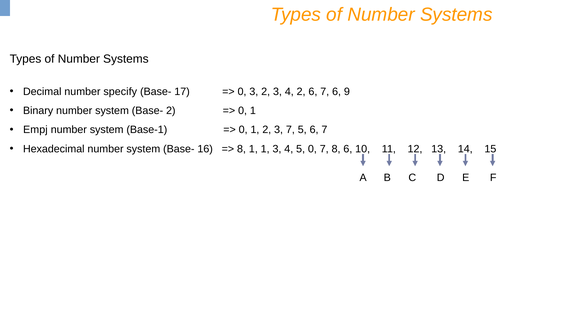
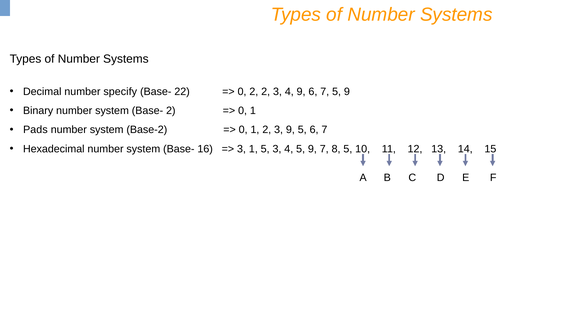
17: 17 -> 22 (182, 92)
0 3: 3 -> 2 (254, 92)
4 2: 2 -> 9 (301, 92)
7 6: 6 -> 5 (337, 92)
Empj: Empj -> Pads (35, 130)
Base-1: Base-1 -> Base-2 (147, 130)
3 7: 7 -> 9 (290, 130)
8: 8 -> 3 (241, 149)
1 1: 1 -> 5 (265, 149)
4 5 0: 0 -> 9 (312, 149)
8 6: 6 -> 5 (348, 149)
